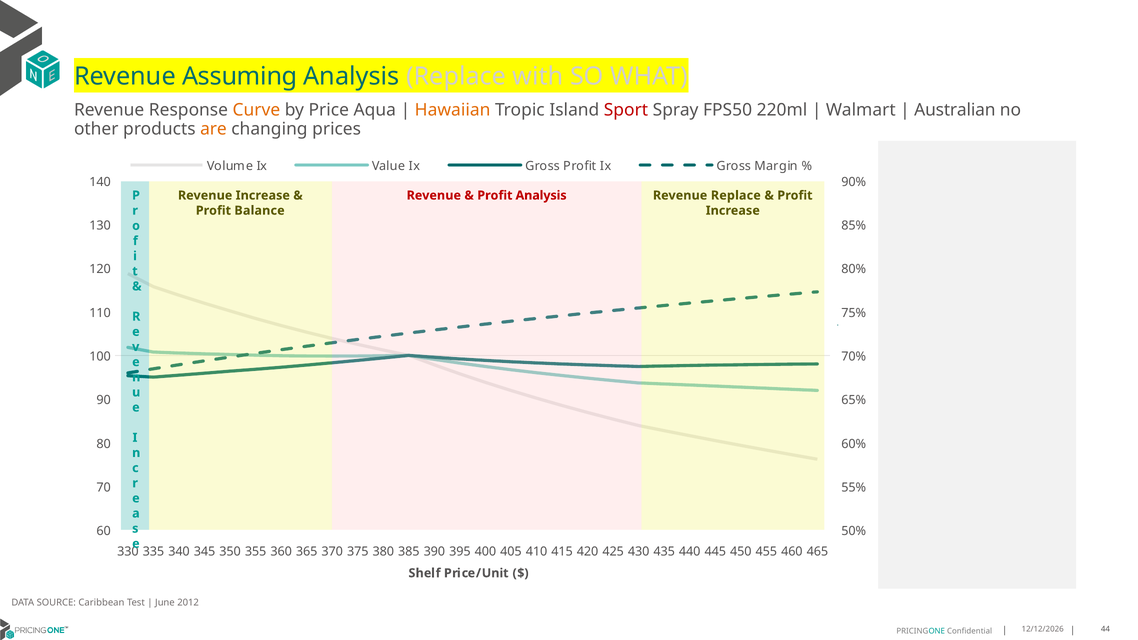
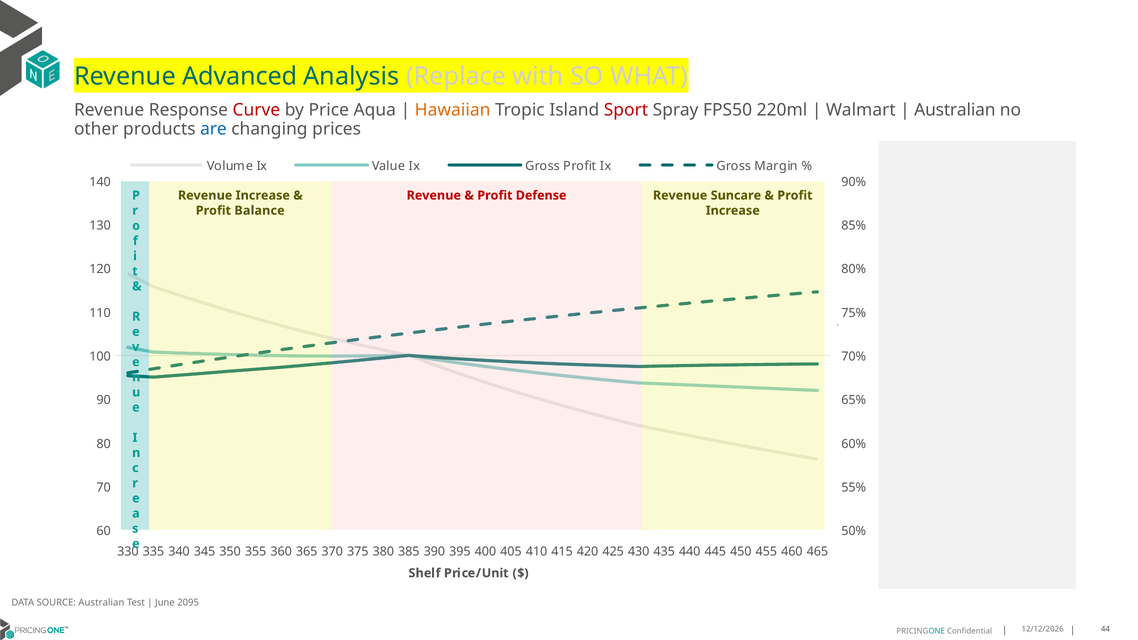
Assuming: Assuming -> Advanced (240, 76)
Curve colour: orange -> red (256, 110)
are colour: orange -> blue (213, 129)
Profit Analysis: Analysis -> Defense (541, 195)
Revenue Replace: Replace -> Suncare (736, 195)
SOURCE Caribbean: Caribbean -> Australian (101, 603)
2012: 2012 -> 2095 (188, 603)
